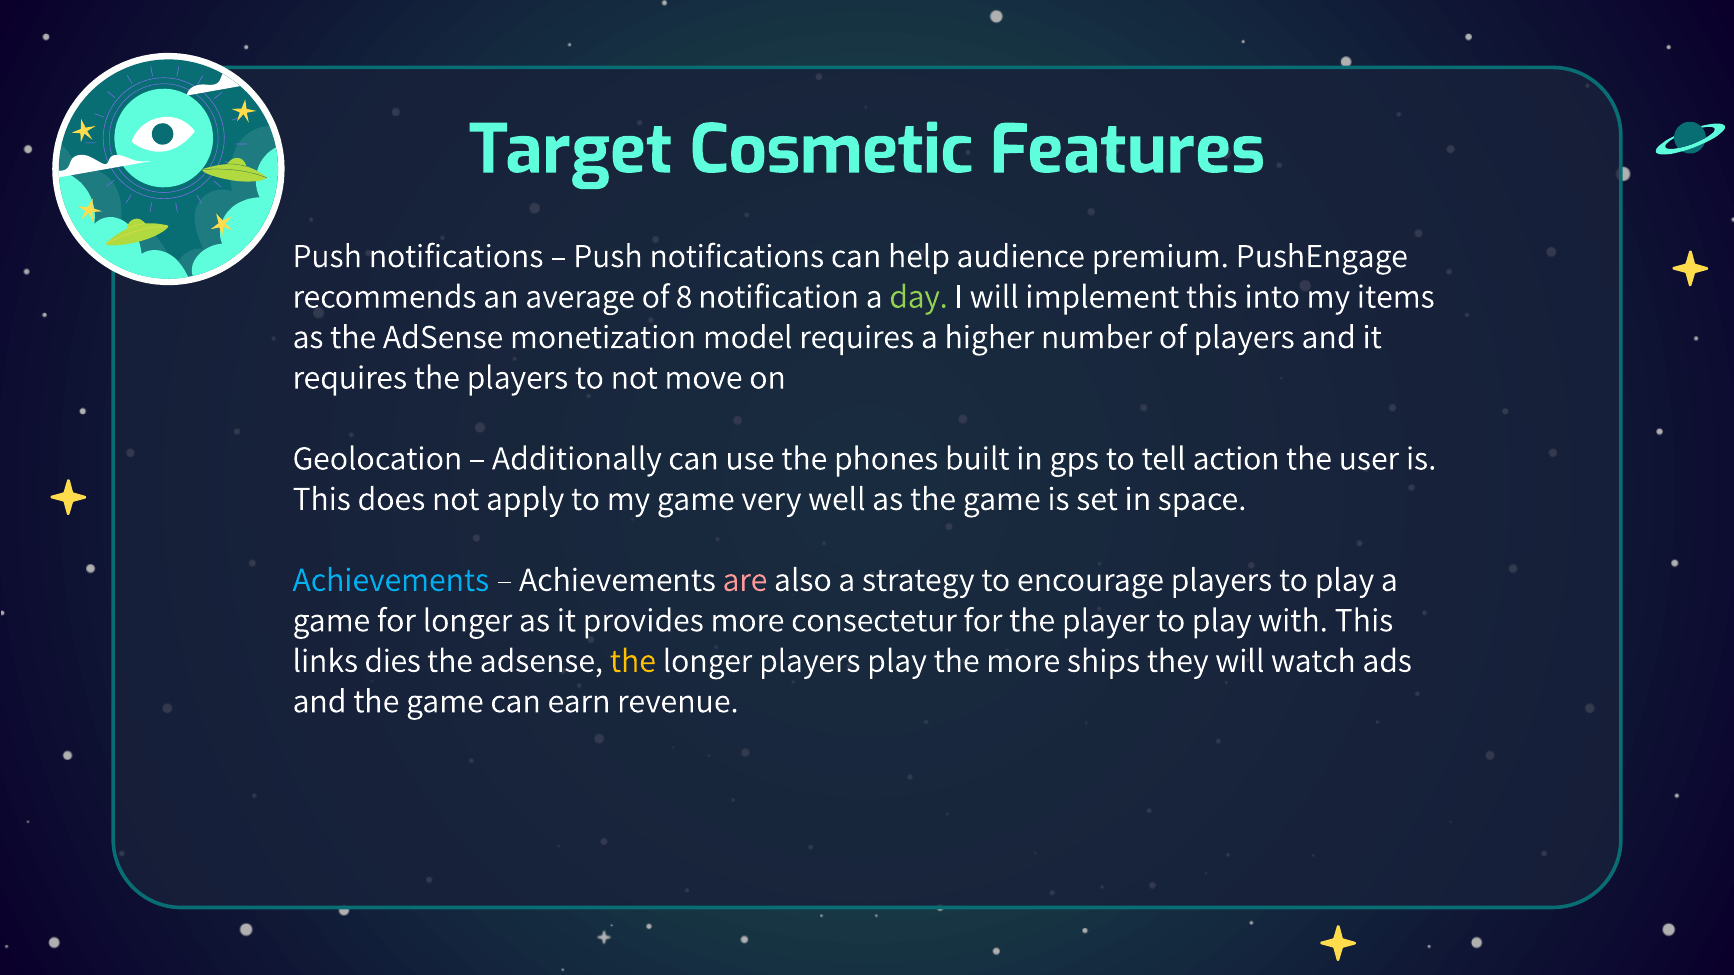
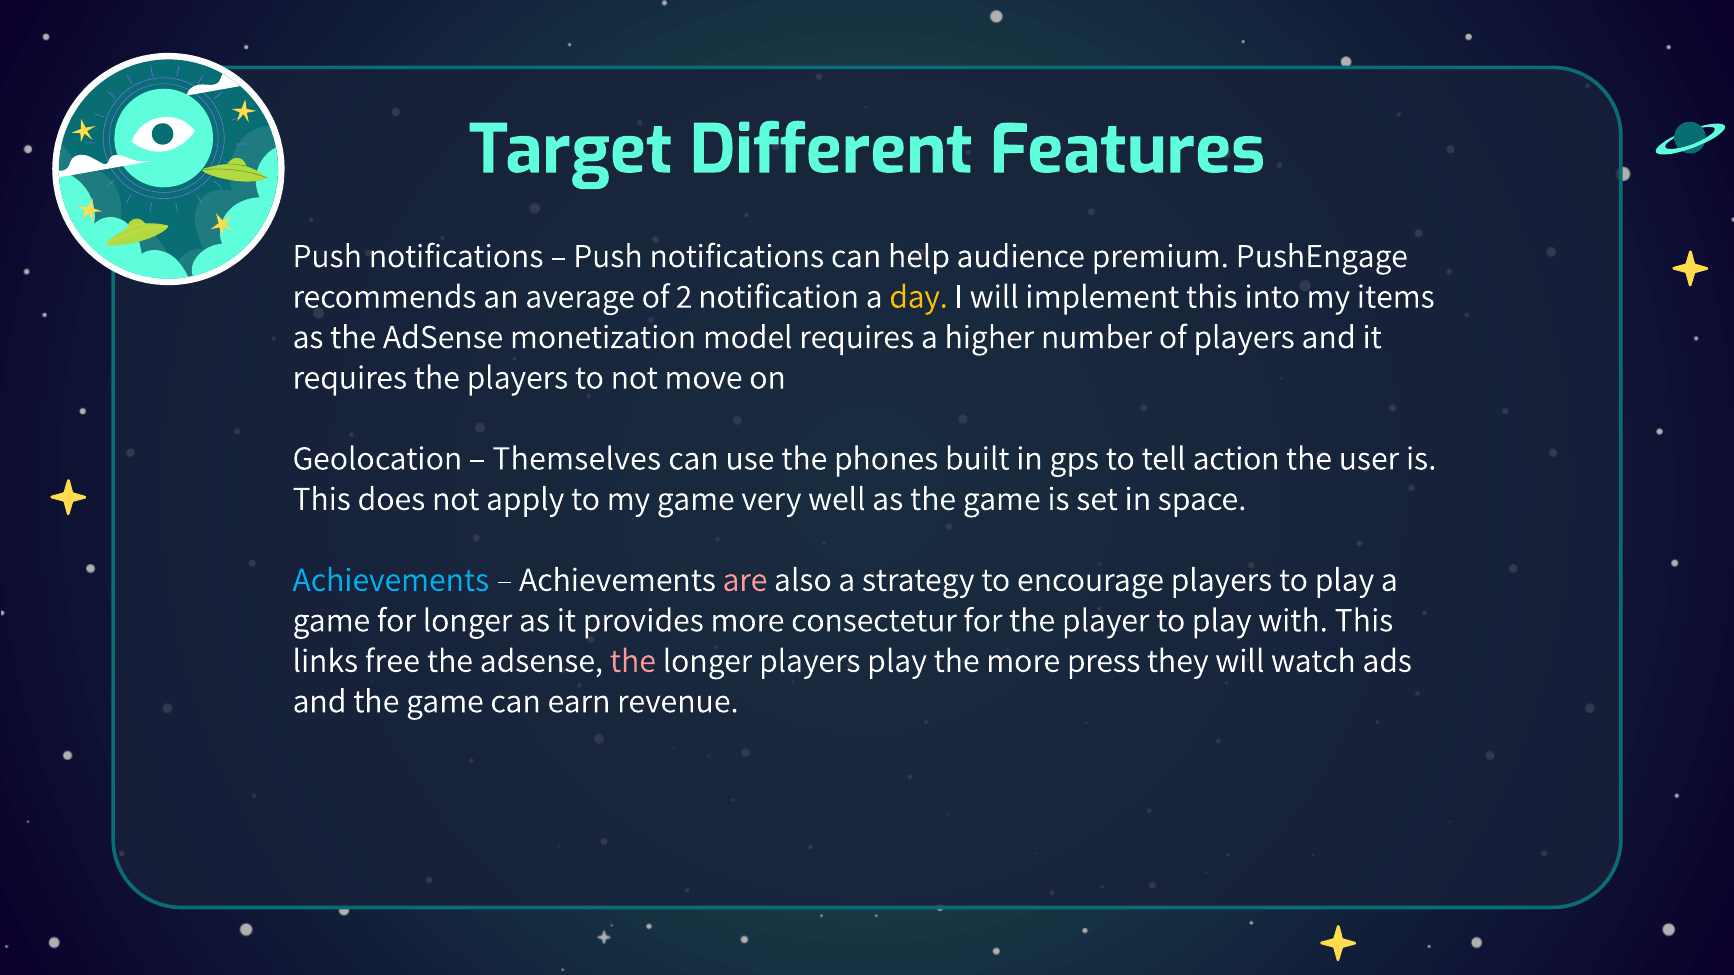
Cosmetic: Cosmetic -> Different (831, 150)
8: 8 -> 2 (684, 297)
day colour: light green -> yellow (919, 297)
Additionally: Additionally -> Themselves (577, 459)
dies: dies -> free (392, 661)
the colour: yellow -> pink (633, 661)
ships: ships -> press (1104, 661)
